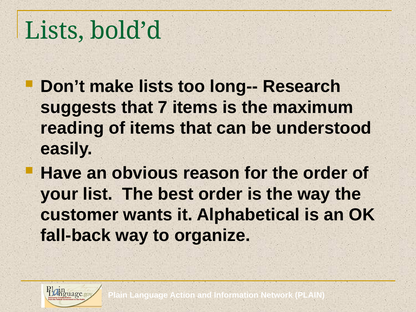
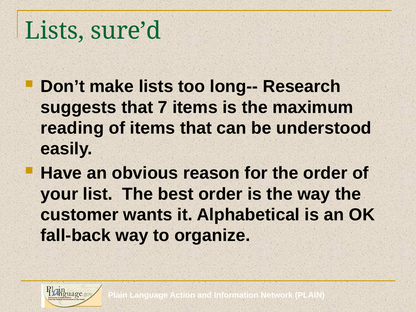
bold’d: bold’d -> sure’d (126, 31)
